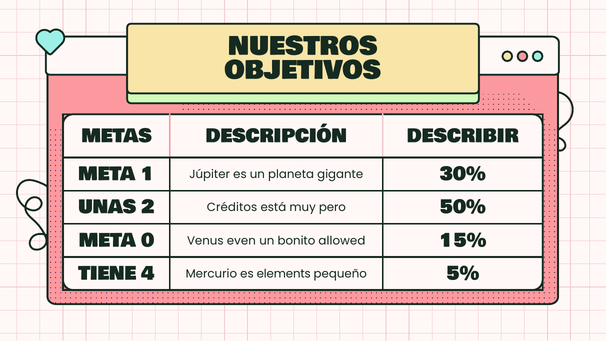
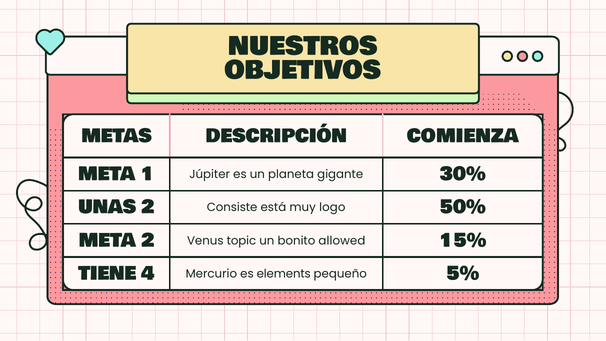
DESCRIBIR: DESCRIBIR -> COMIENZA (463, 136)
Créditos: Créditos -> Consiste (232, 207)
pero: pero -> logo (332, 207)
META 0: 0 -> 2 (148, 240)
even: even -> topic (241, 241)
